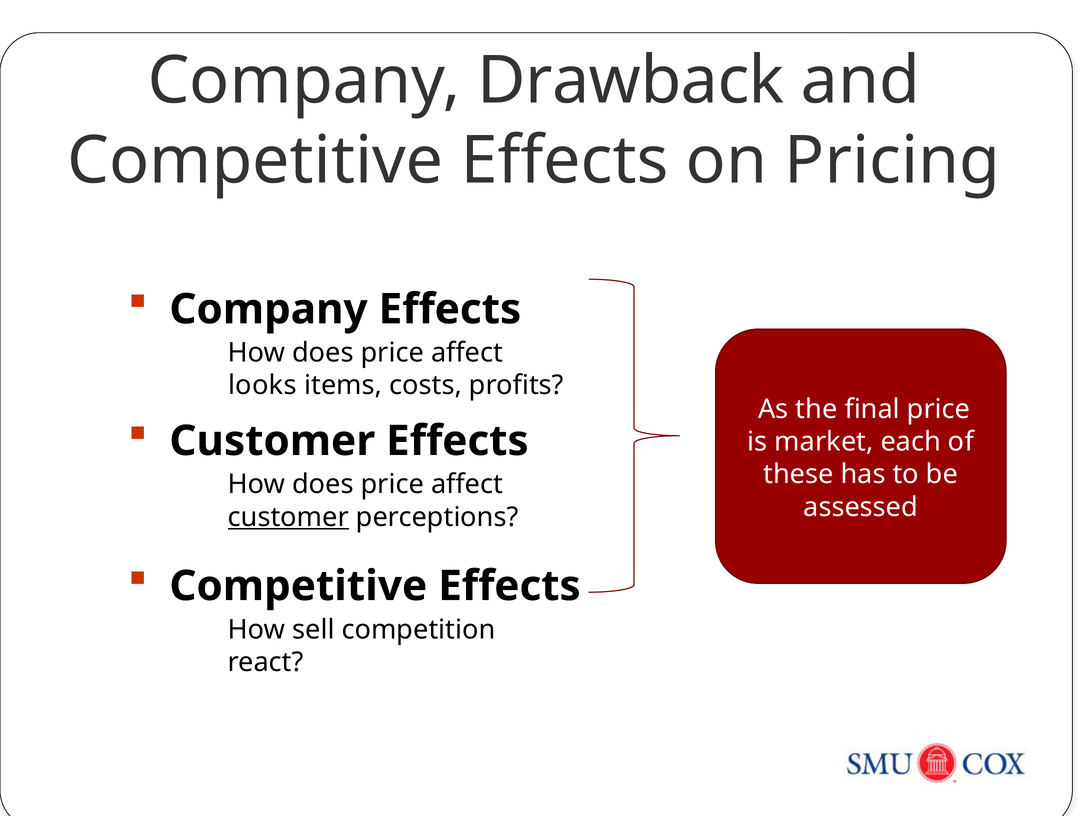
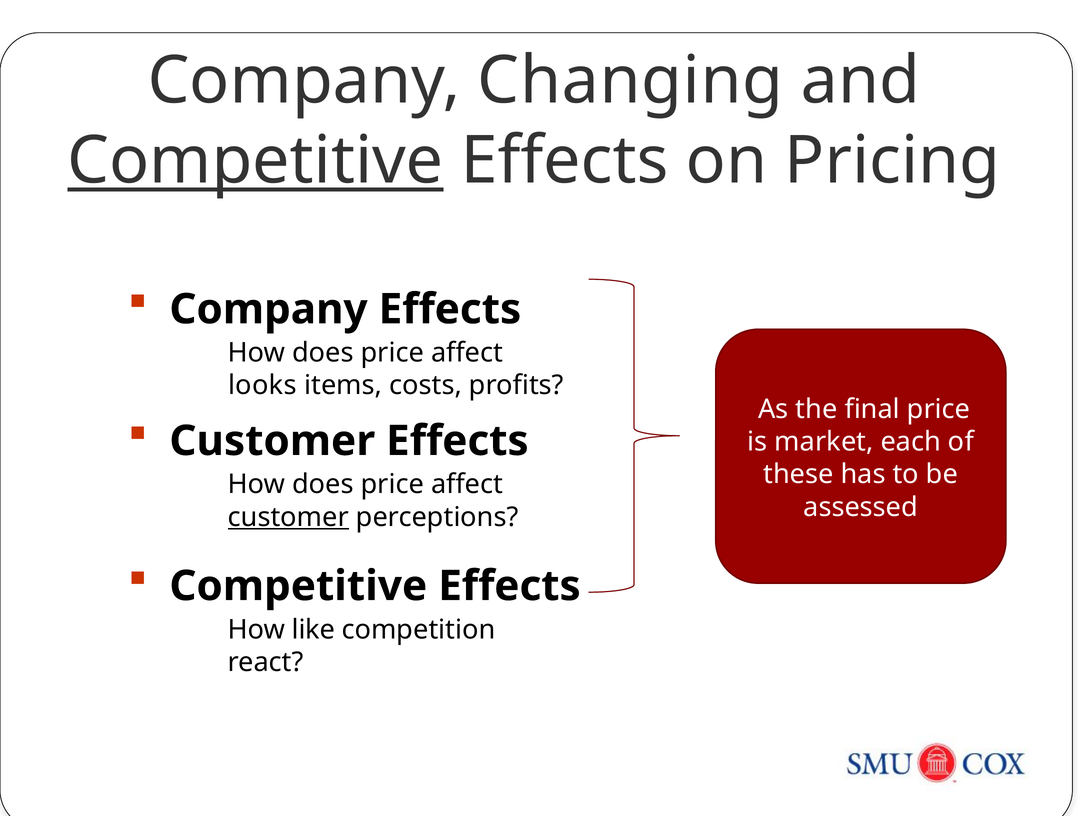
Drawback: Drawback -> Changing (630, 81)
Competitive underline: none -> present (255, 161)
sell: sell -> like (313, 630)
